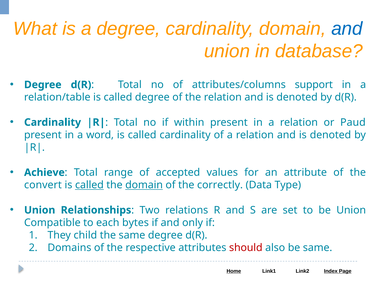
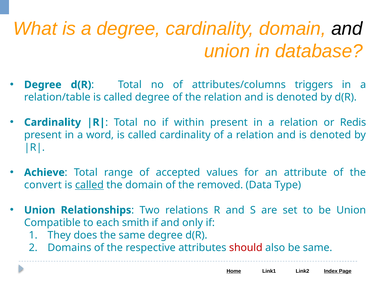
and colour: blue -> black (347, 29)
support: support -> triggers (314, 85)
Paud: Paud -> Redis (353, 122)
domain underline: present -> none (144, 185)
correctly: correctly -> removed (220, 185)
bytes: bytes -> smith (136, 223)
child: child -> does (85, 235)
